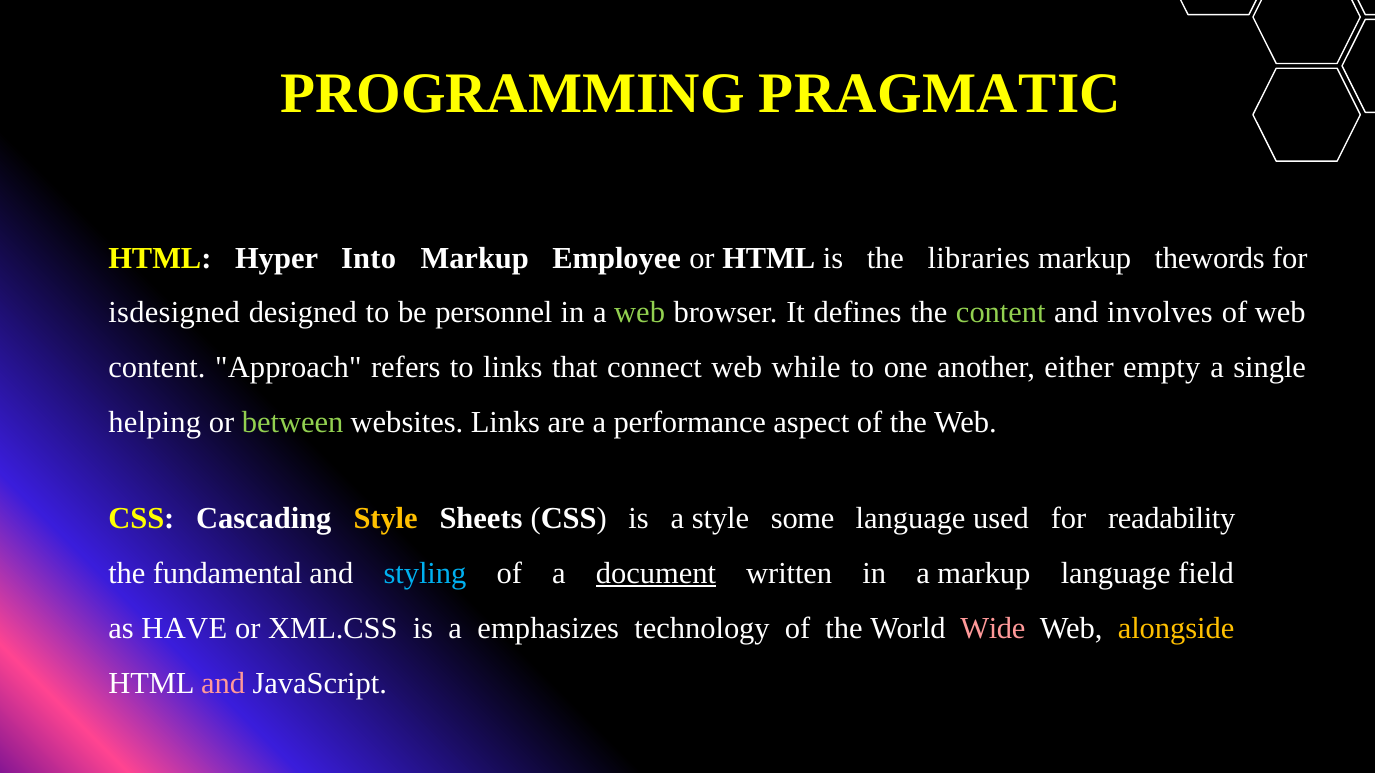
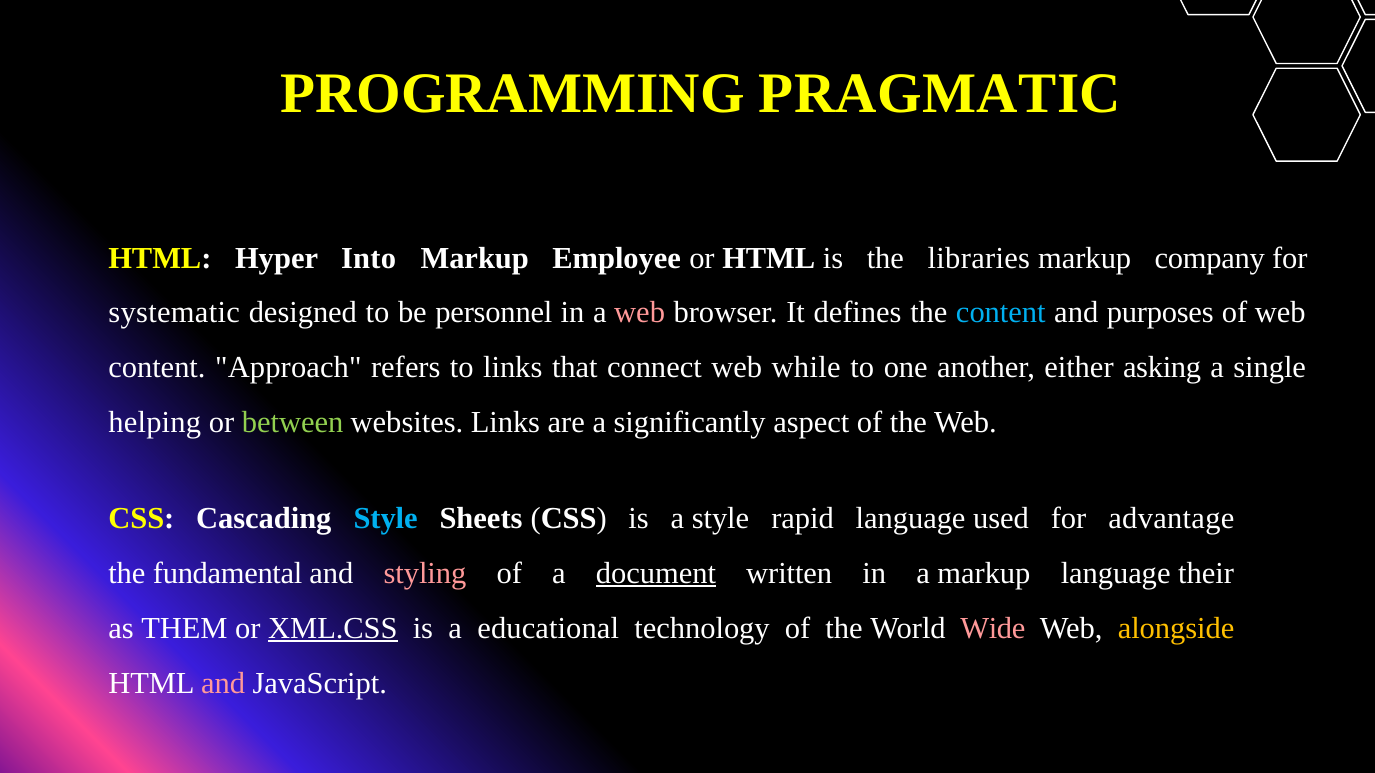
thewords: thewords -> company (1210, 258)
isdesigned: isdesigned -> systematic (174, 313)
web colour: light green -> pink (640, 313)
content colour: light green -> light blue (1001, 313)
involves: involves -> purposes (1160, 313)
empty: empty -> asking (1162, 368)
performance: performance -> significantly (690, 423)
Style colour: yellow -> light blue (386, 519)
some: some -> rapid (803, 519)
readability: readability -> advantage (1171, 519)
styling colour: light blue -> pink (425, 574)
field: field -> their (1206, 574)
HAVE: HAVE -> THEM (185, 628)
XML.CSS underline: none -> present (333, 628)
emphasizes: emphasizes -> educational (548, 628)
